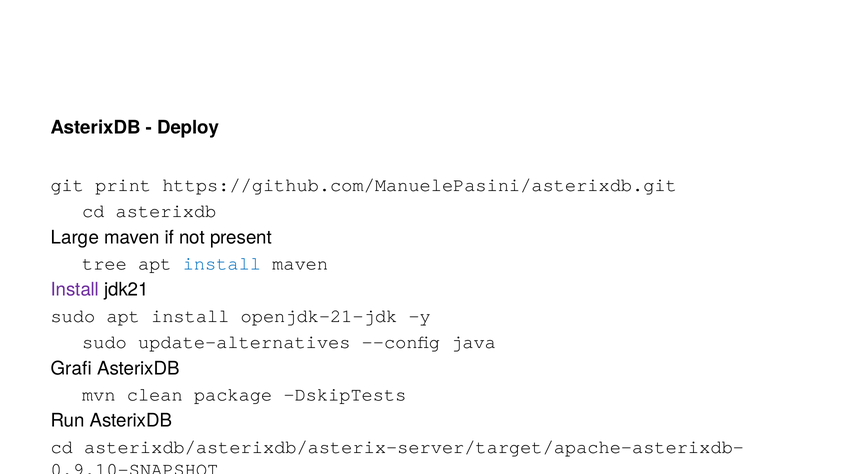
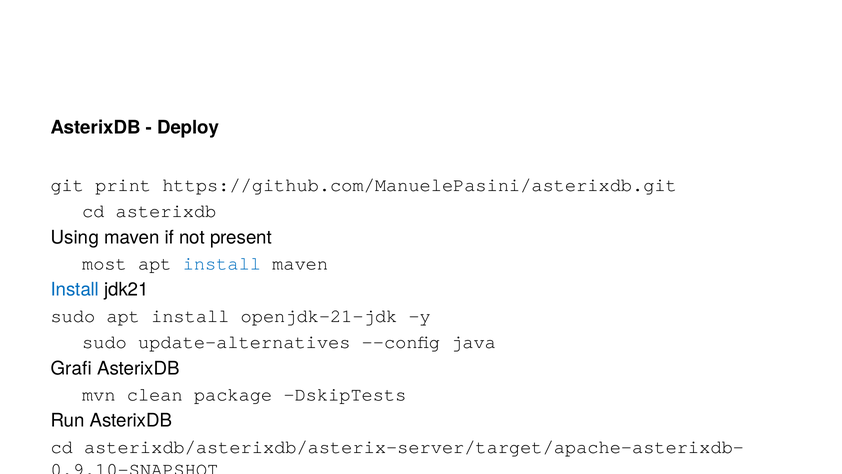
Large: Large -> Using (75, 237)
tree: tree -> most (104, 263)
Install colour: purple -> blue (75, 290)
